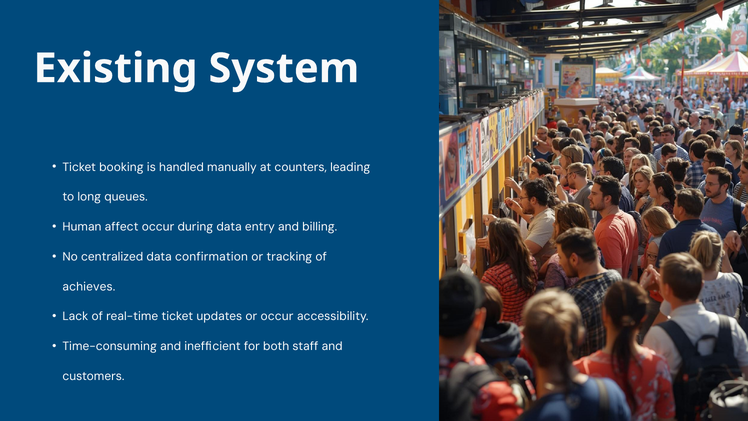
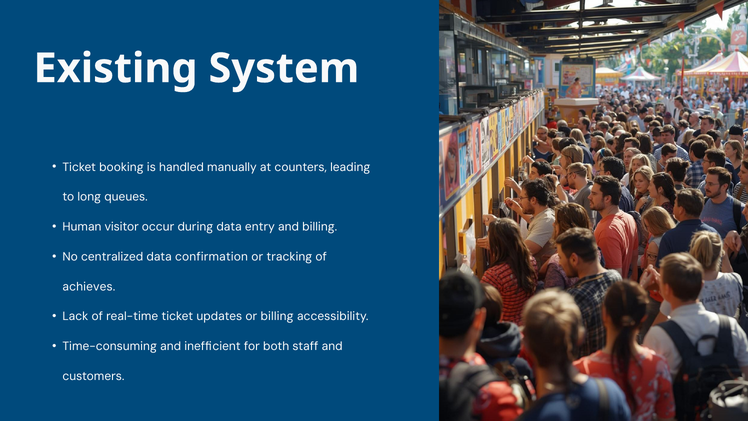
affect: affect -> visitor (122, 227)
or occur: occur -> billing (277, 316)
